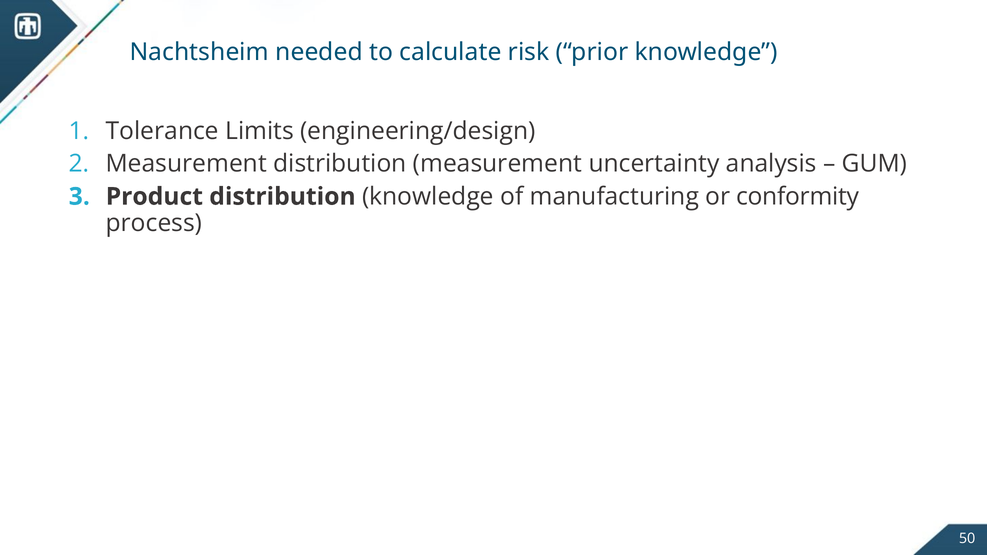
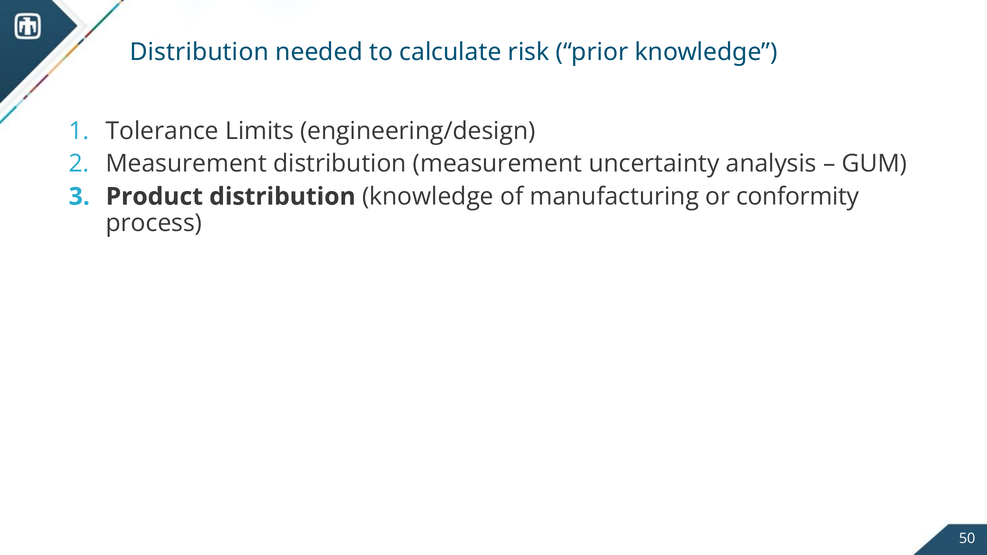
Nachtsheim: Nachtsheim -> Distribution (199, 52)
